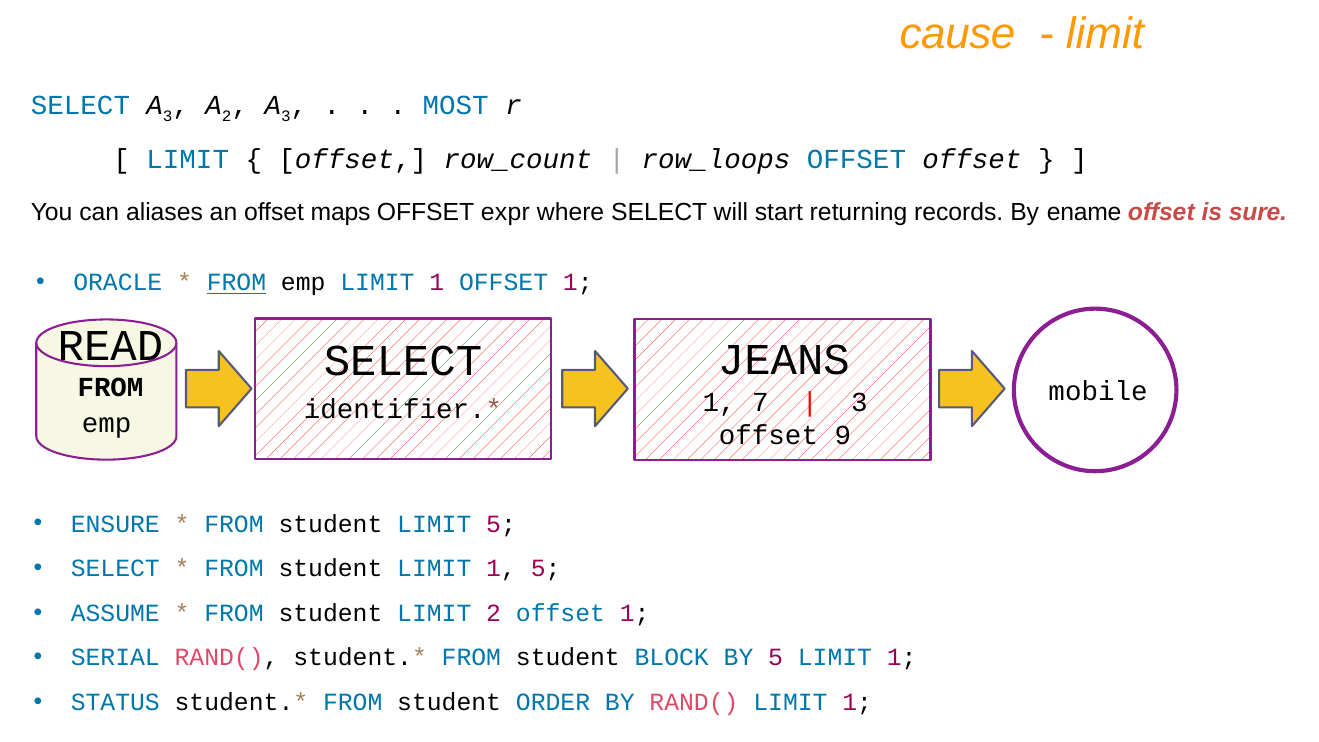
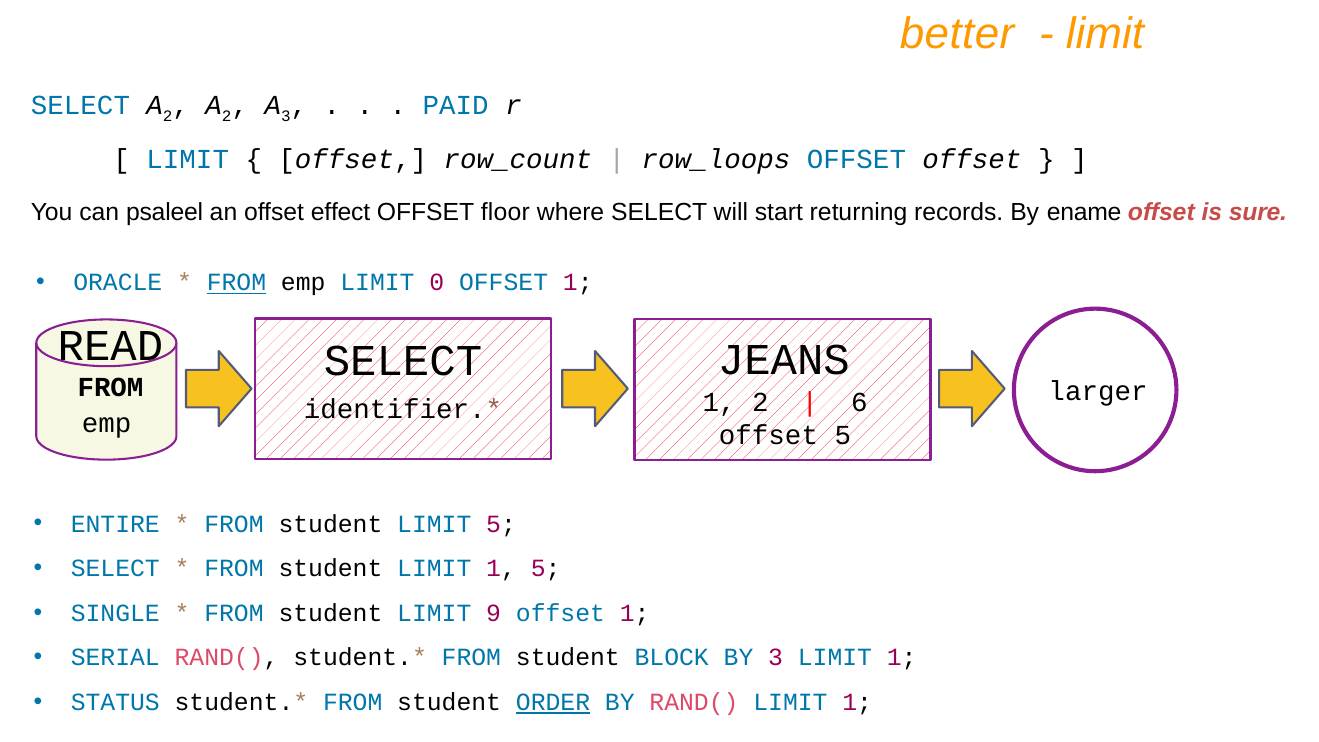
cause: cause -> better (957, 34)
3: 3 -> 2 (168, 116)
MOST: MOST -> PAID (456, 106)
aliases: aliases -> psaleel (165, 212)
maps: maps -> effect (341, 212)
expr: expr -> floor (505, 212)
emp LIMIT 1: 1 -> 0 (437, 283)
mobile: mobile -> larger (1098, 392)
1 7: 7 -> 2 (760, 402)
3: 3 -> 6 (859, 402)
offset 9: 9 -> 5 (843, 435)
ENSURE: ENSURE -> ENTIRE (115, 524)
ASSUME: ASSUME -> SINGLE (115, 613)
LIMIT 2: 2 -> 9 (494, 613)
BY 5: 5 -> 3 (776, 658)
ORDER underline: none -> present (553, 702)
